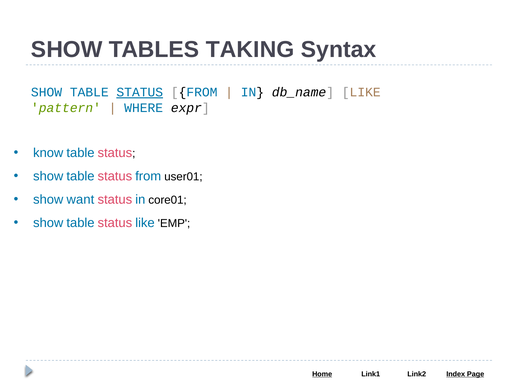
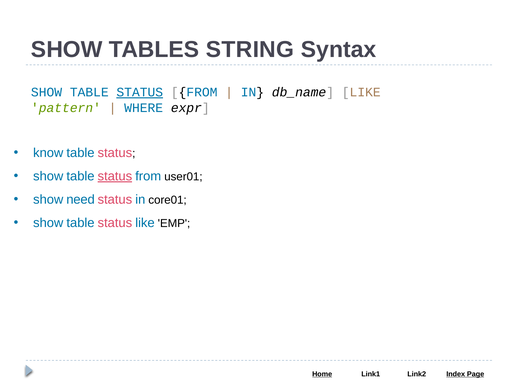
TAKING: TAKING -> STRING (250, 50)
status underline: none -> present (115, 176)
want: want -> need (81, 199)
